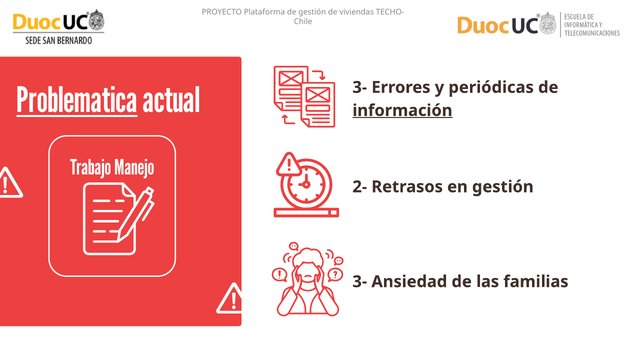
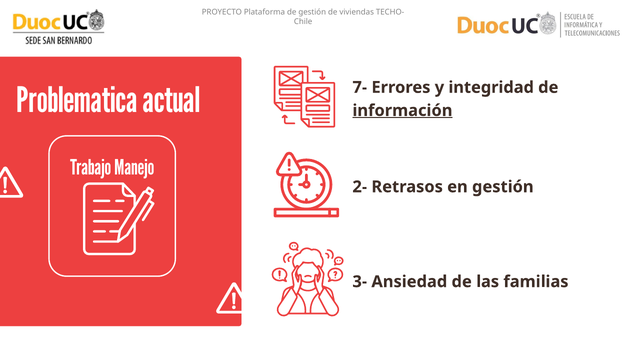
3-: 3- -> 7- (360, 87)
periódicas: periódicas -> integridad (491, 87)
Problematica underline: present -> none (77, 101)
